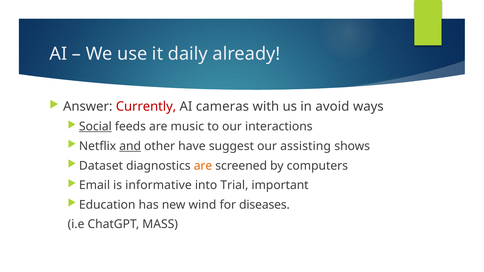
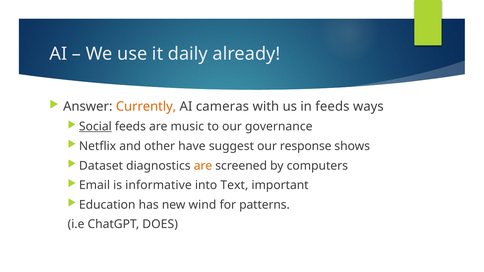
Currently colour: red -> orange (146, 107)
in avoid: avoid -> feeds (332, 107)
interactions: interactions -> governance (279, 127)
and underline: present -> none (130, 146)
assisting: assisting -> response (306, 146)
Trial: Trial -> Text (234, 185)
diseases: diseases -> patterns (264, 205)
MASS: MASS -> DOES (160, 225)
